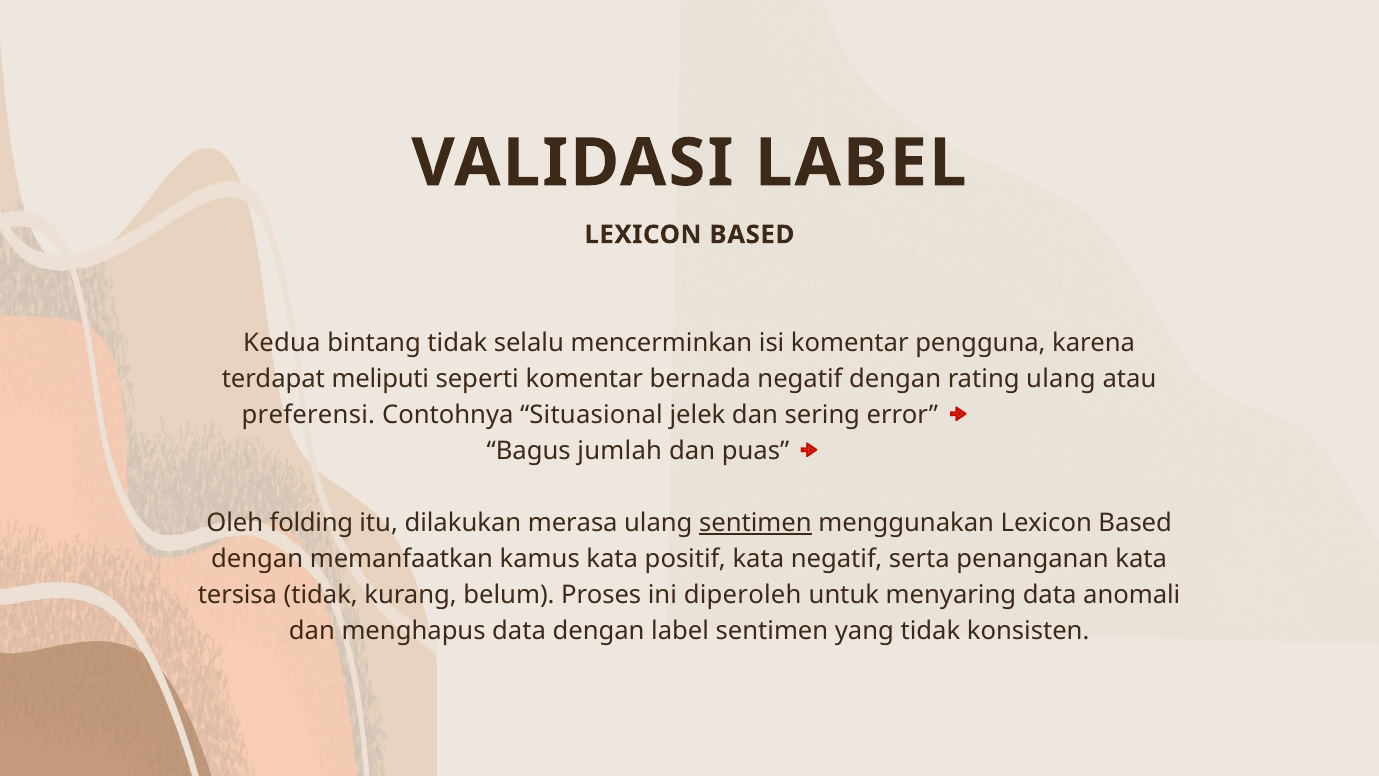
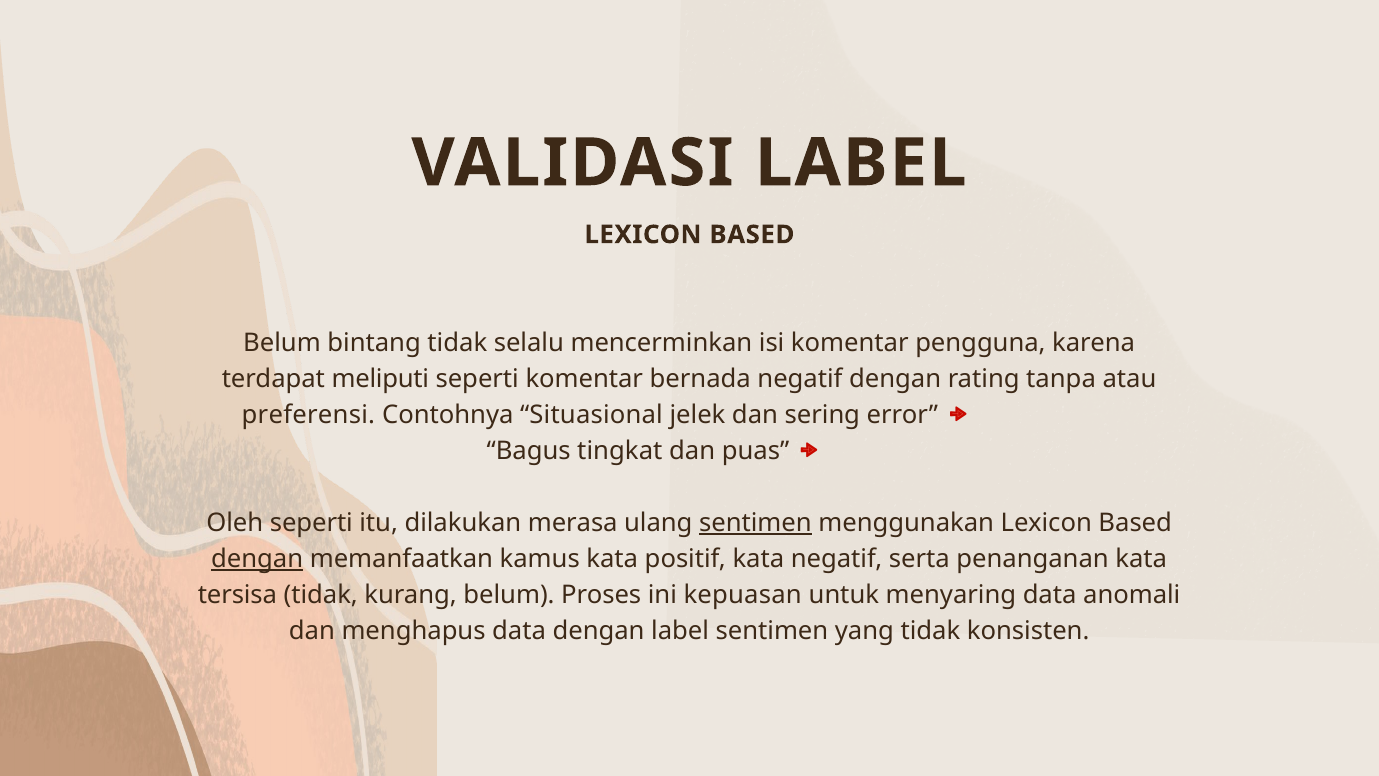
Kedua: Kedua -> Belum (282, 343)
rating ulang: ulang -> tanpa (1061, 379)
jumlah: jumlah -> tingkat (620, 451)
Oleh folding: folding -> seperti (311, 523)
dengan underline: none -> present (257, 559)
diperoleh: diperoleh -> kepuasan (743, 595)
